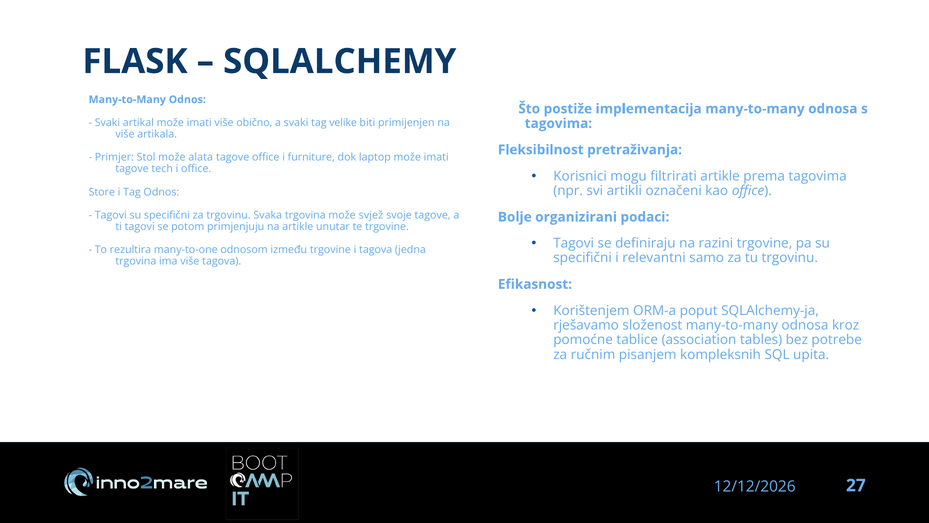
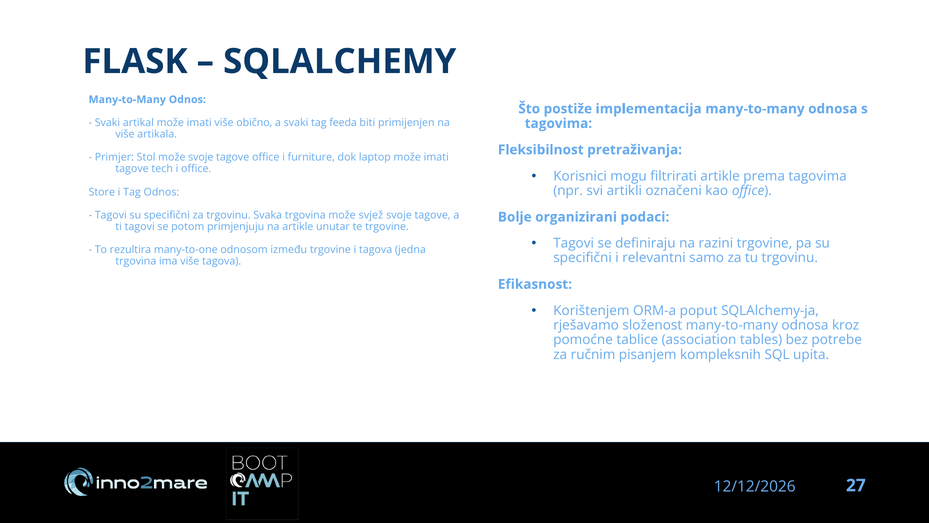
velike: velike -> feeda (343, 123)
može alata: alata -> svoje (201, 157)
